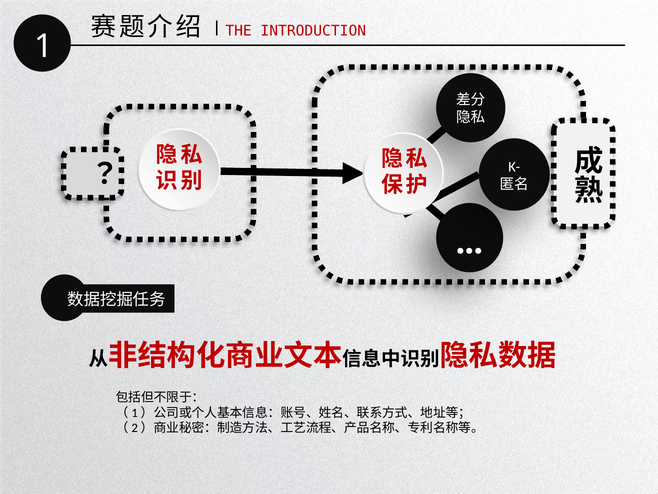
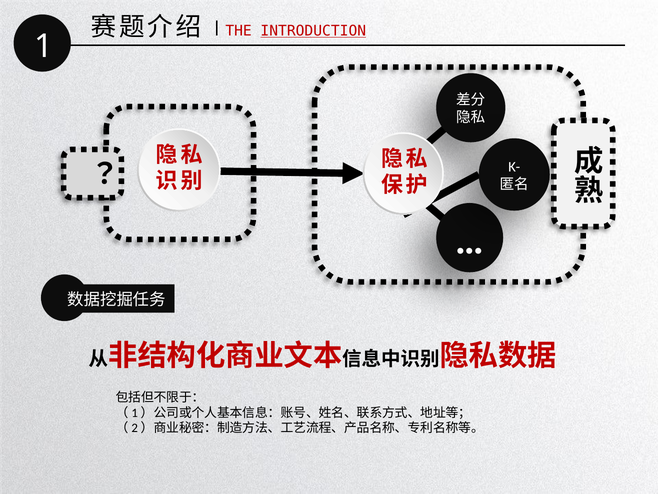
INTRODUCTION underline: none -> present (313, 31)
